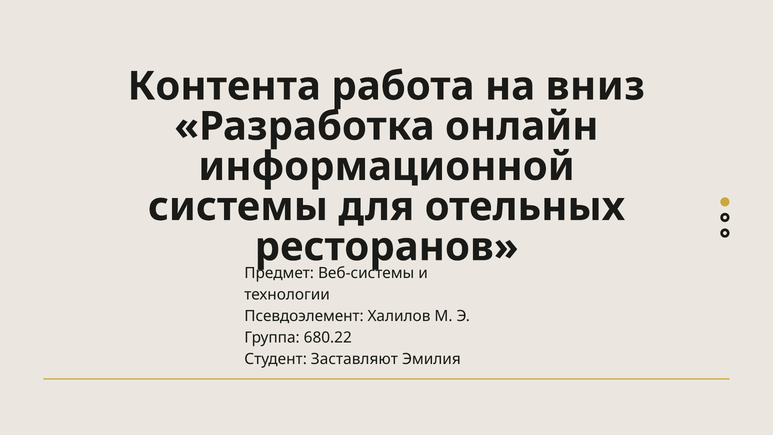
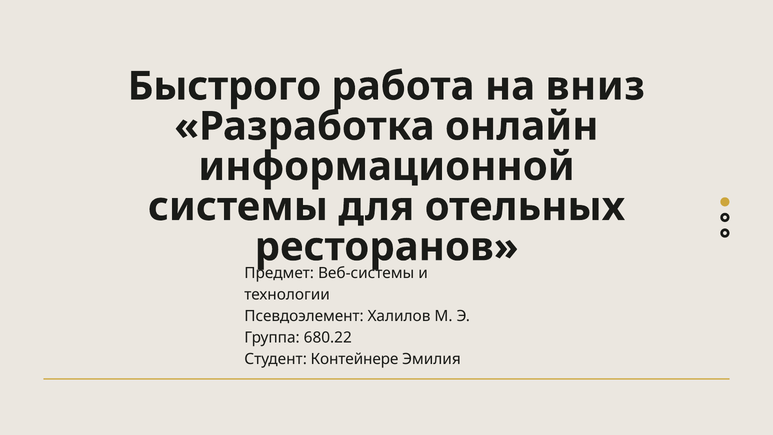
Контента: Контента -> Быстрого (224, 86)
Заставляют: Заставляют -> Контейнере (355, 359)
